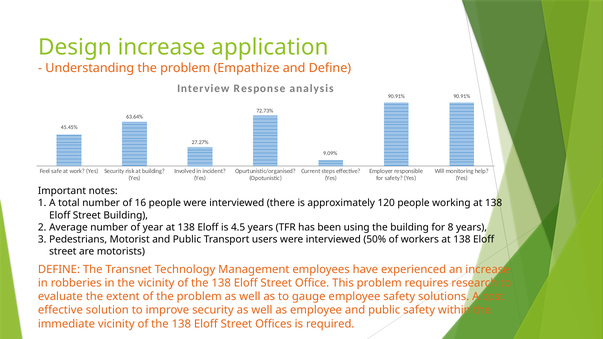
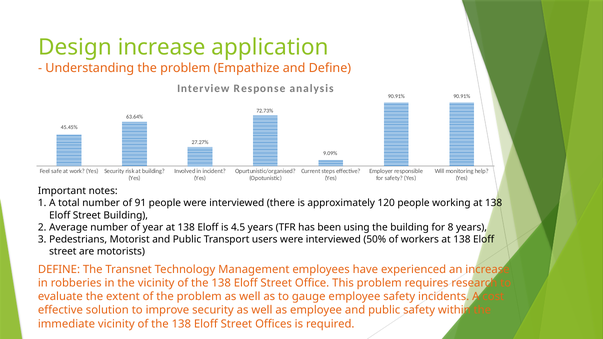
16: 16 -> 91 (140, 203)
solutions: solutions -> incidents (444, 297)
